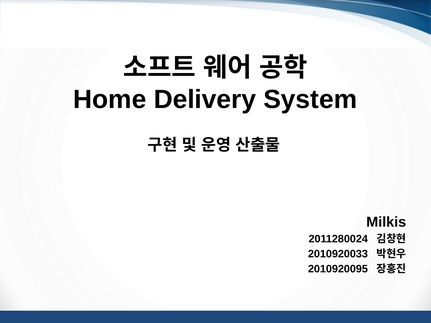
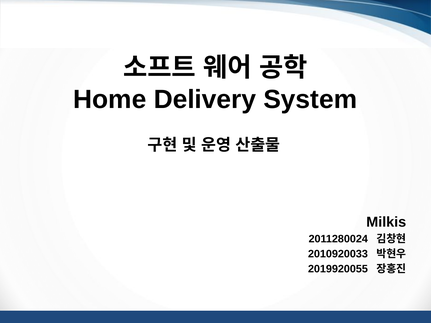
2010920095: 2010920095 -> 2019920055 (338, 269)
